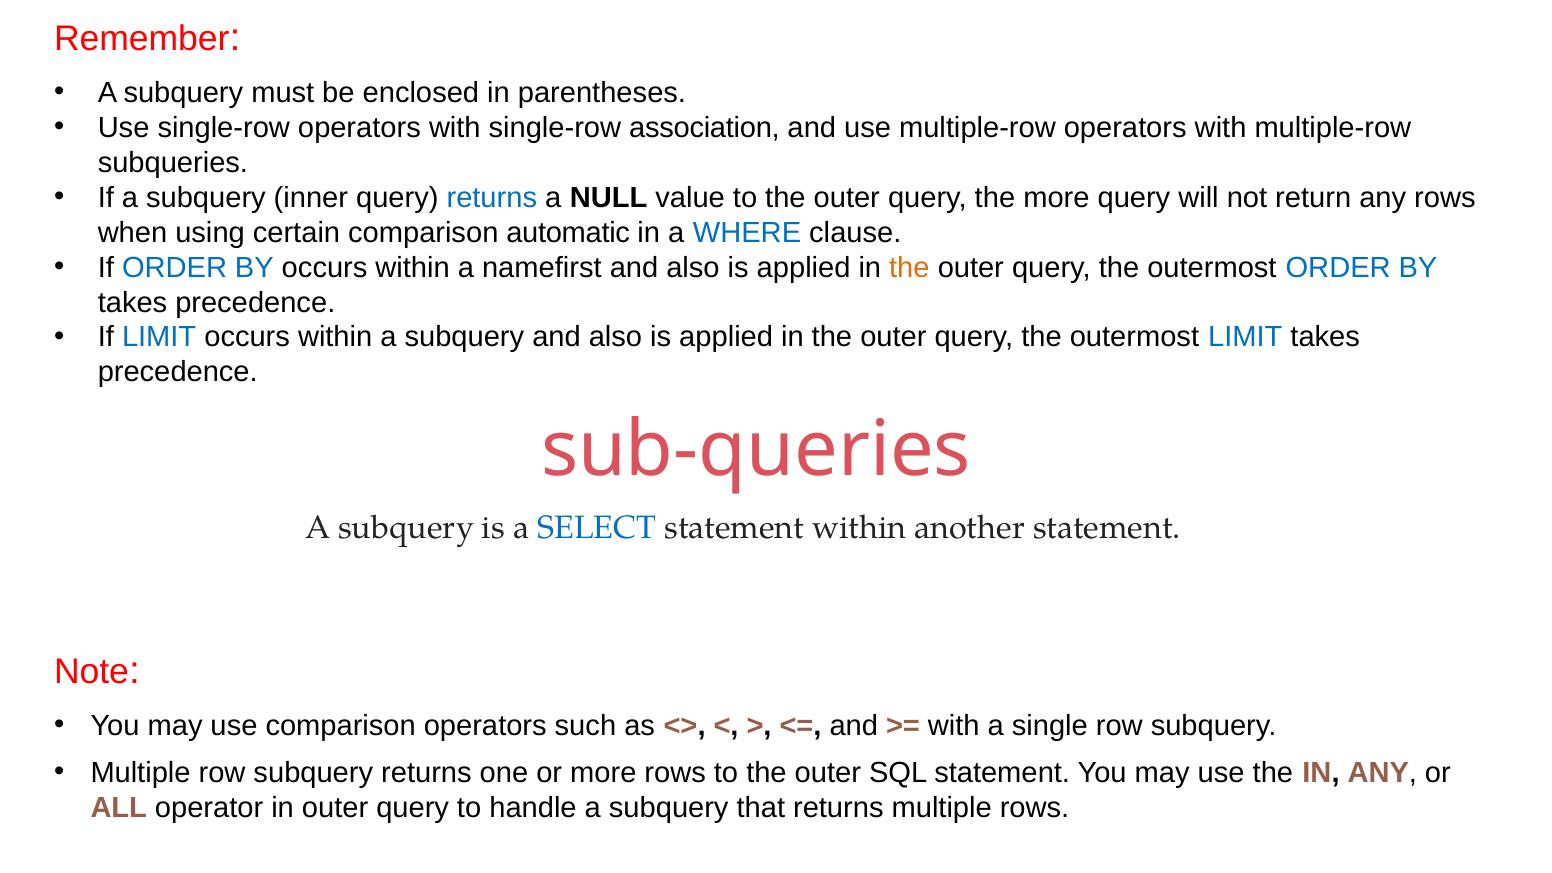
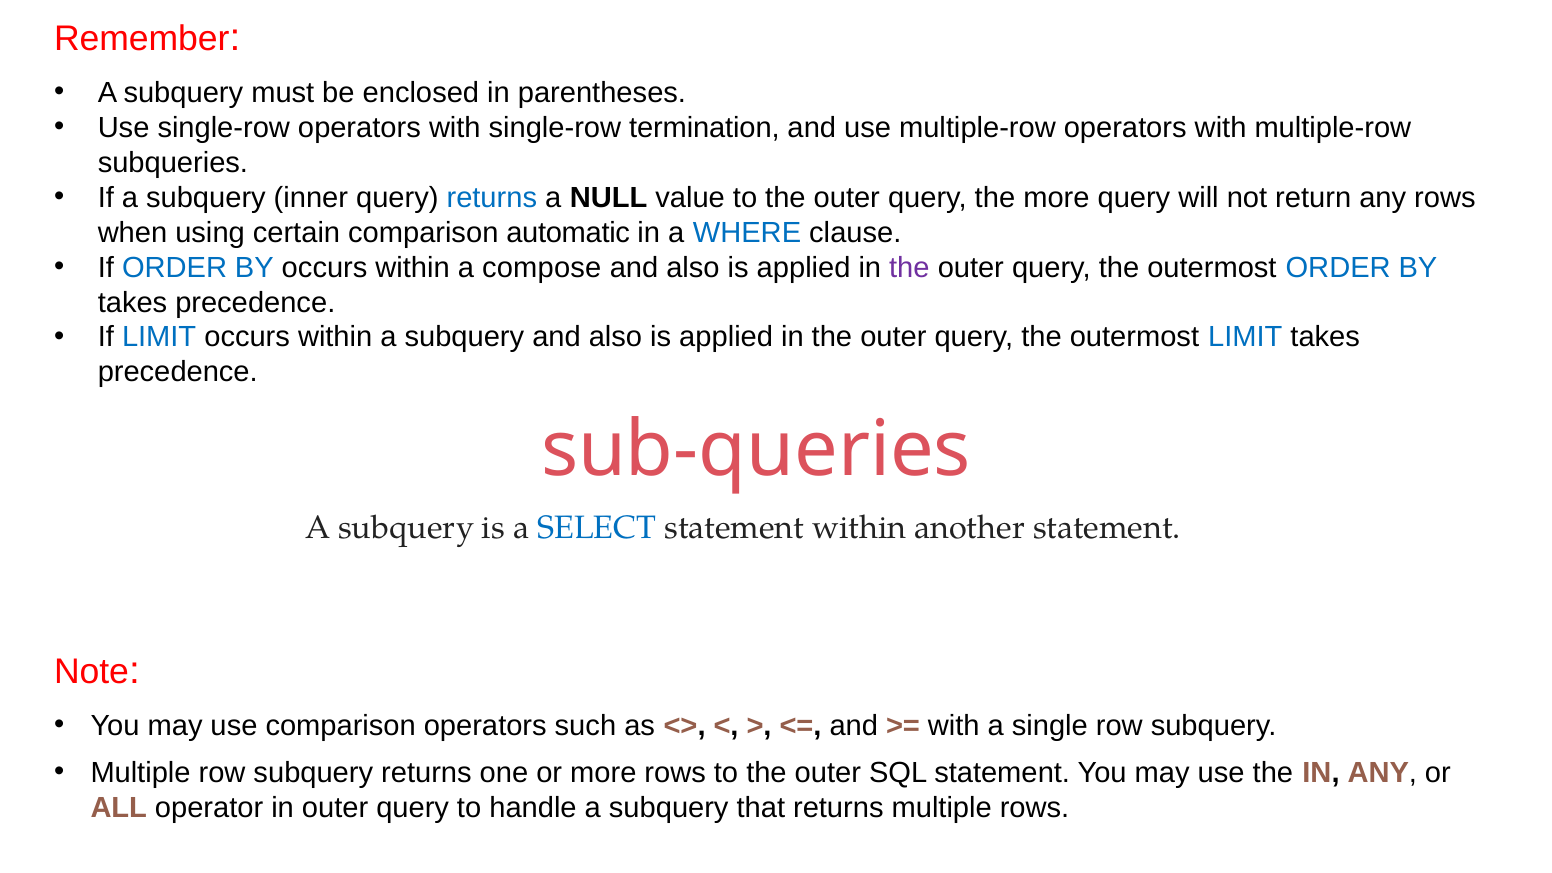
association: association -> termination (704, 128)
namefirst: namefirst -> compose (542, 268)
the colour: orange -> purple (909, 268)
